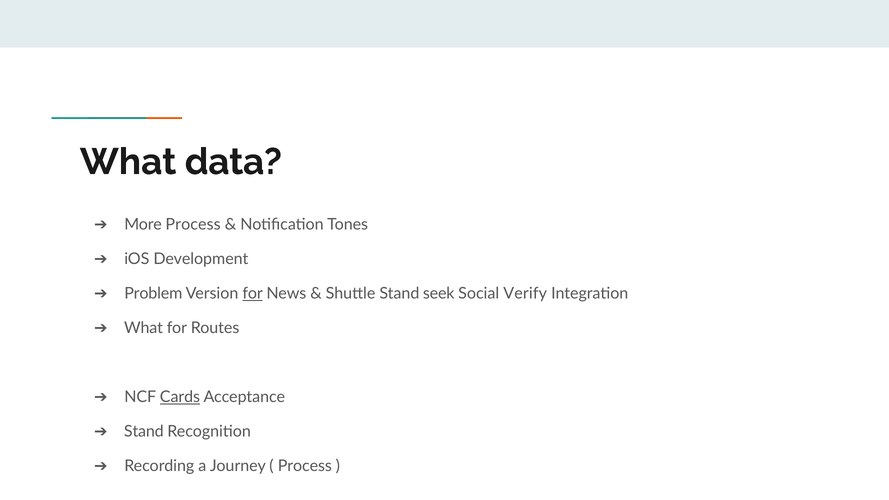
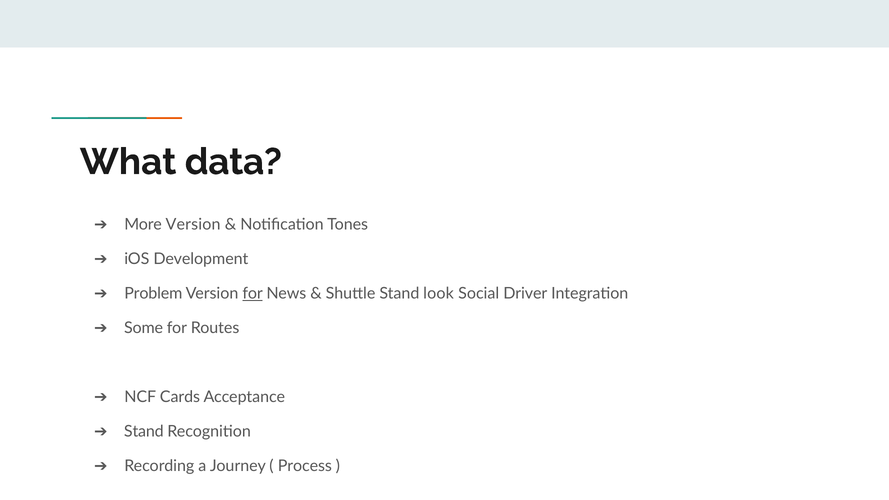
More Process: Process -> Version (193, 225)
seek: seek -> look (439, 294)
Verify: Verify -> Driver (525, 294)
What: What -> Some (144, 328)
Cards underline: present -> none (180, 397)
